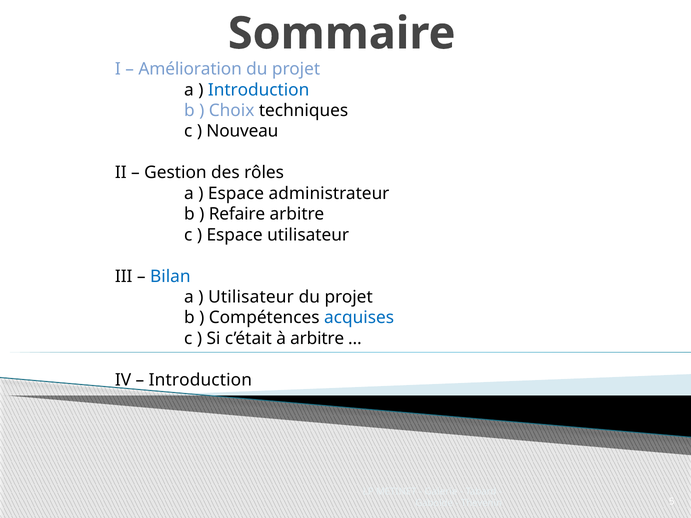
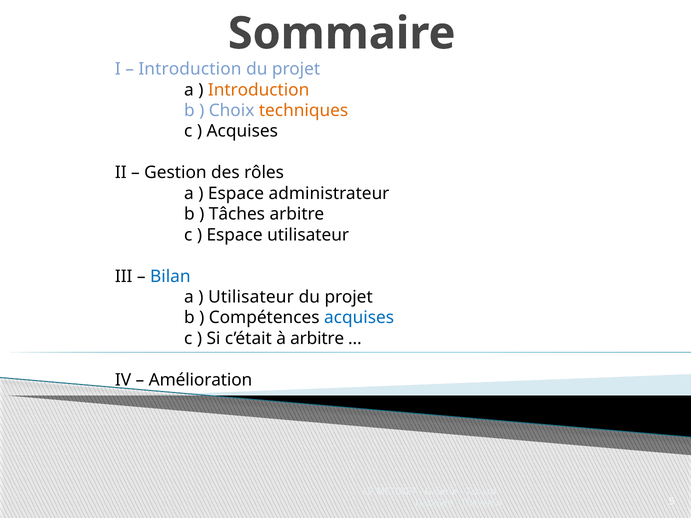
Amélioration: Amélioration -> Introduction (190, 69)
Introduction colour: blue -> orange (259, 90)
techniques colour: black -> orange (304, 111)
Nouveau: Nouveau -> Acquises (242, 131)
Refaire: Refaire -> Tâches (237, 214)
Introduction: Introduction -> Amélioration (201, 380)
